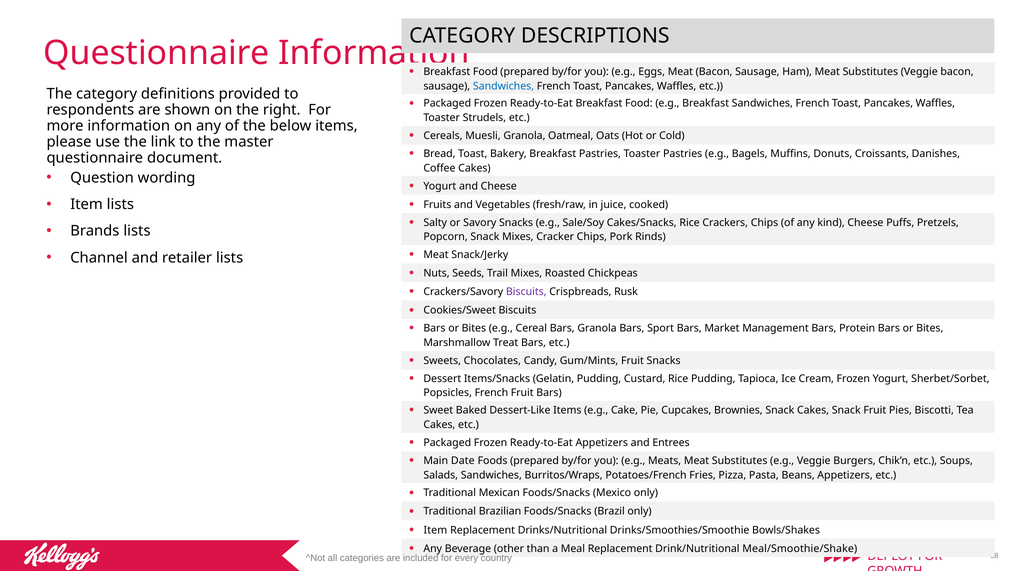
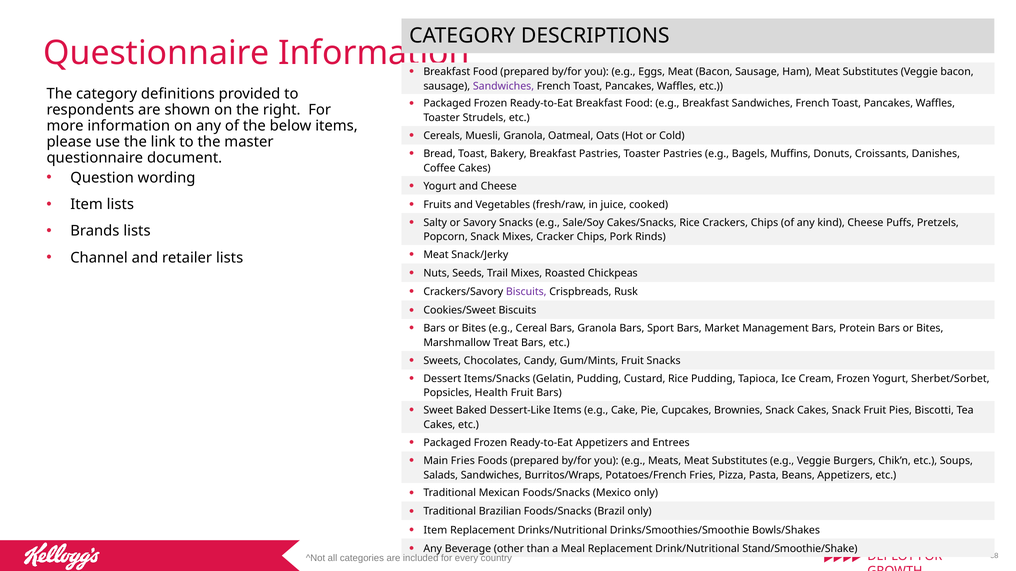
Sandwiches colour: blue -> purple (504, 86)
Popsicles French: French -> Health (491, 393)
Main Date: Date -> Fries (463, 461)
Meal/Smoothie/Shake: Meal/Smoothie/Shake -> Stand/Smoothie/Shake (800, 549)
